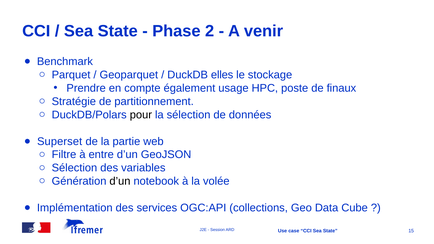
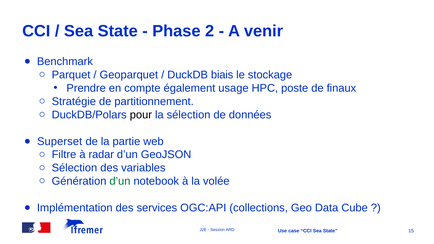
elles: elles -> biais (222, 75)
entre: entre -> radar (101, 155)
d’un colour: black -> green (120, 181)
